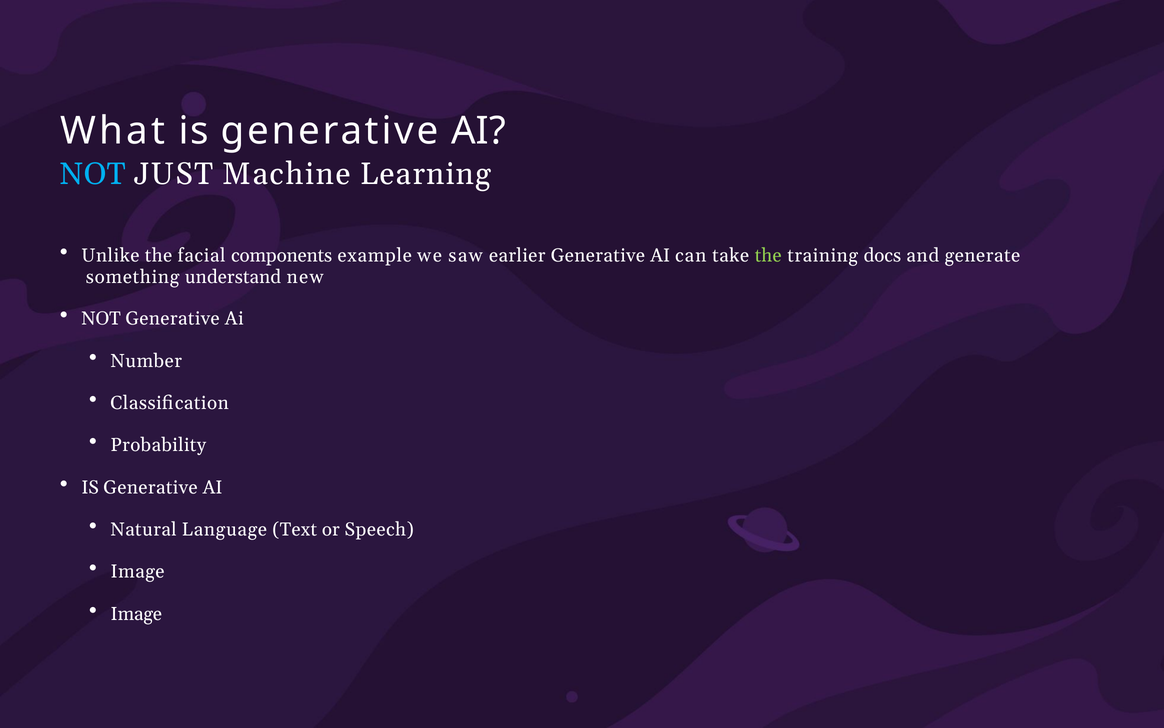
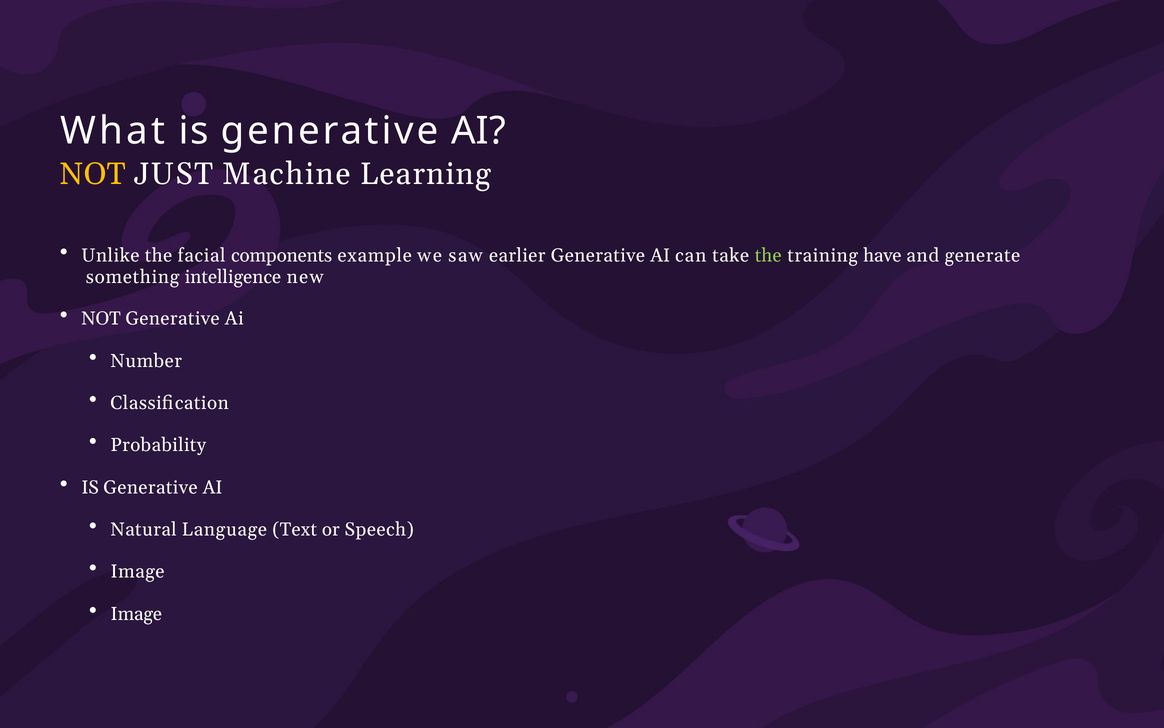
NOT colour: light blue -> yellow (93, 174)
docs: docs -> have (882, 255)
understand: understand -> intelligence (233, 277)
